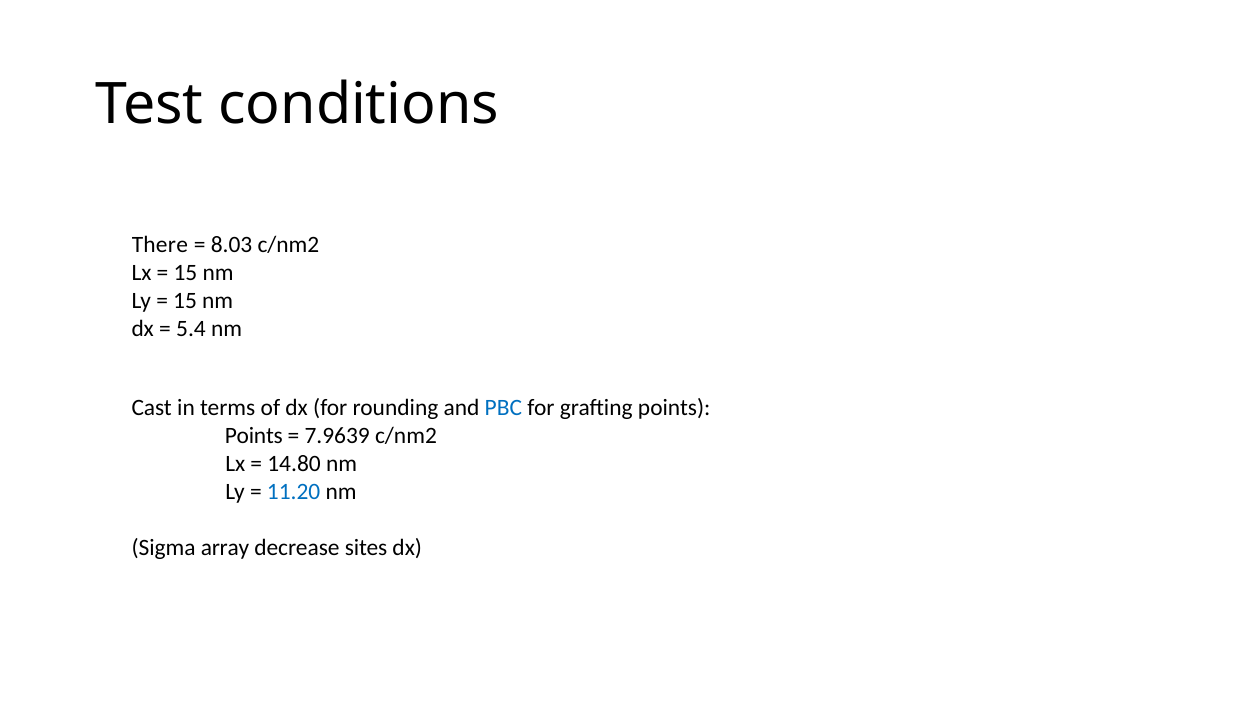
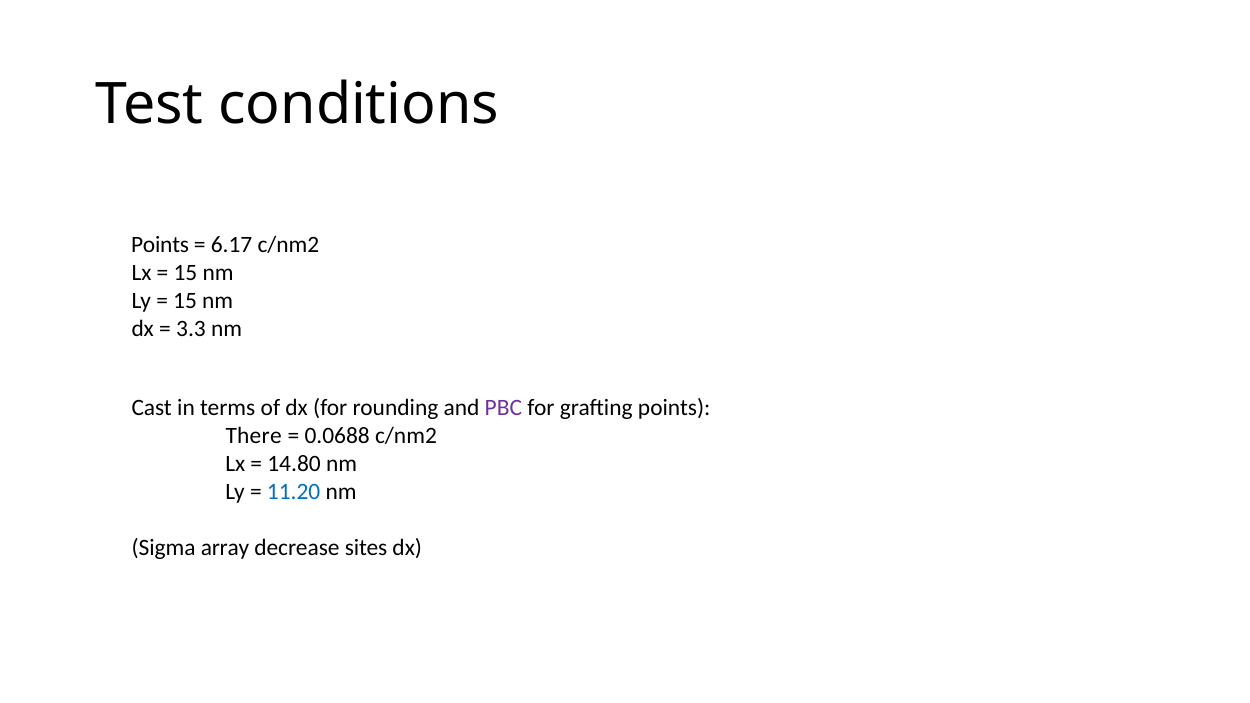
There: There -> Points (160, 244)
8.03: 8.03 -> 6.17 (232, 244)
5.4: 5.4 -> 3.3 (191, 329)
PBC colour: blue -> purple (503, 407)
Points: Points -> There (254, 436)
7.9639: 7.9639 -> 0.0688 (337, 436)
